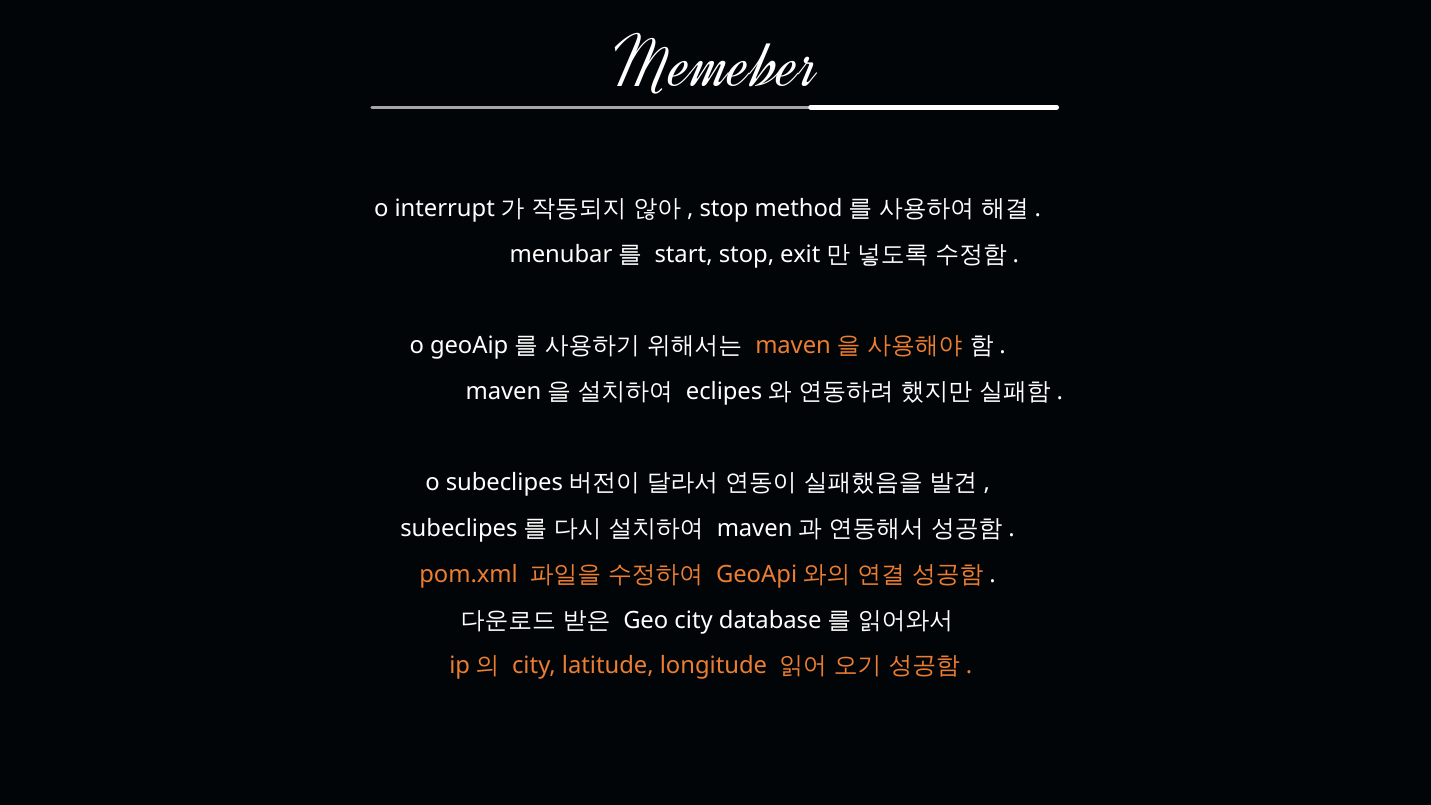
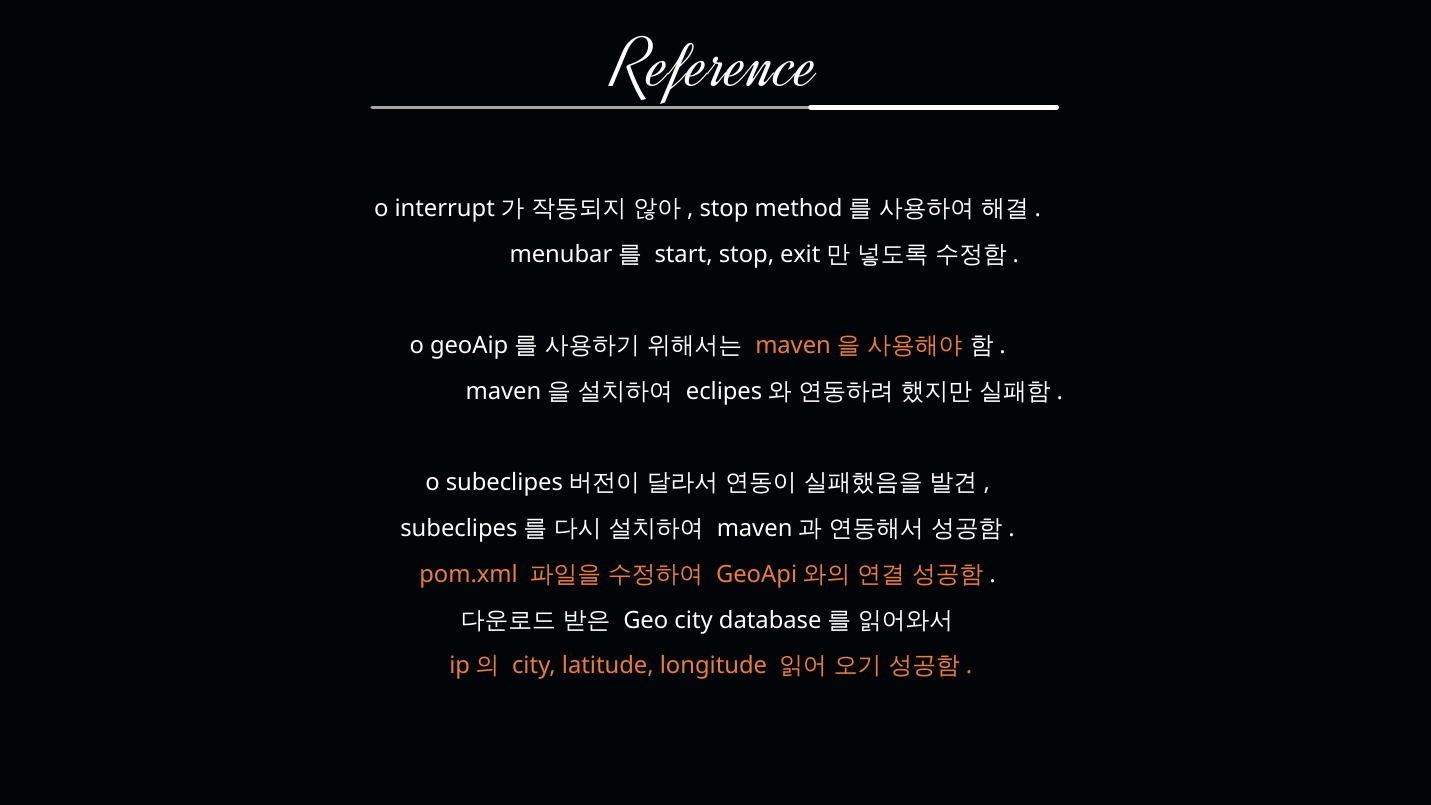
Memeber: Memeber -> Reference (716, 63)
